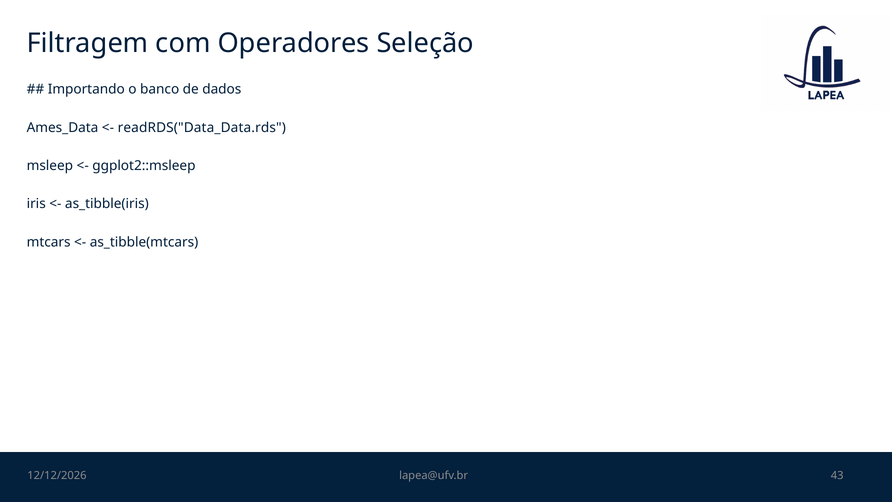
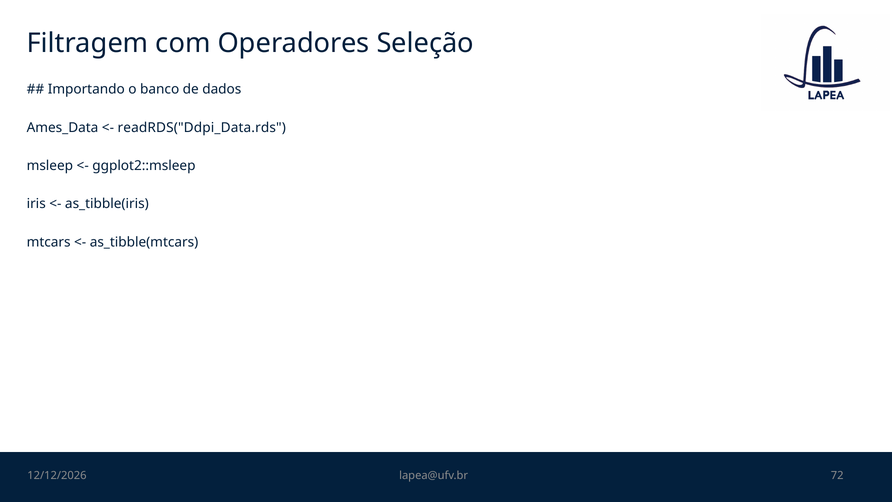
readRDS("Data_Data.rds: readRDS("Data_Data.rds -> readRDS("Ddpi_Data.rds (202, 128)
43: 43 -> 72 (837, 475)
